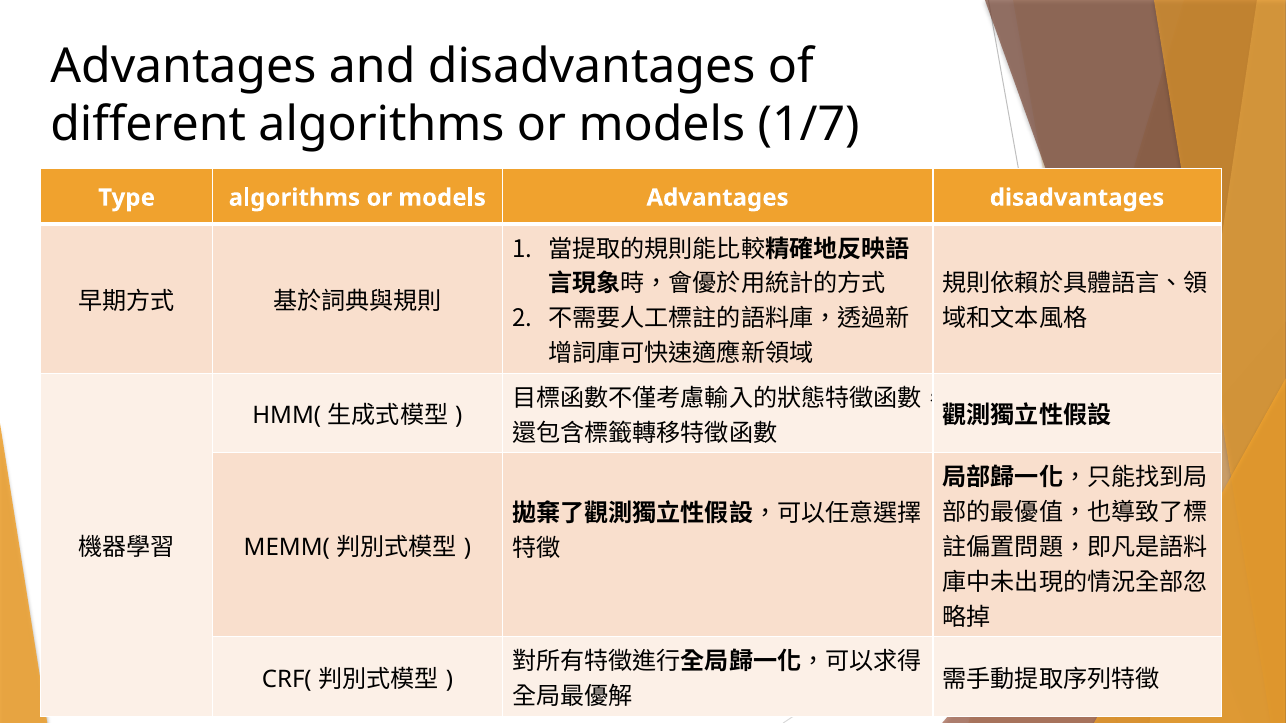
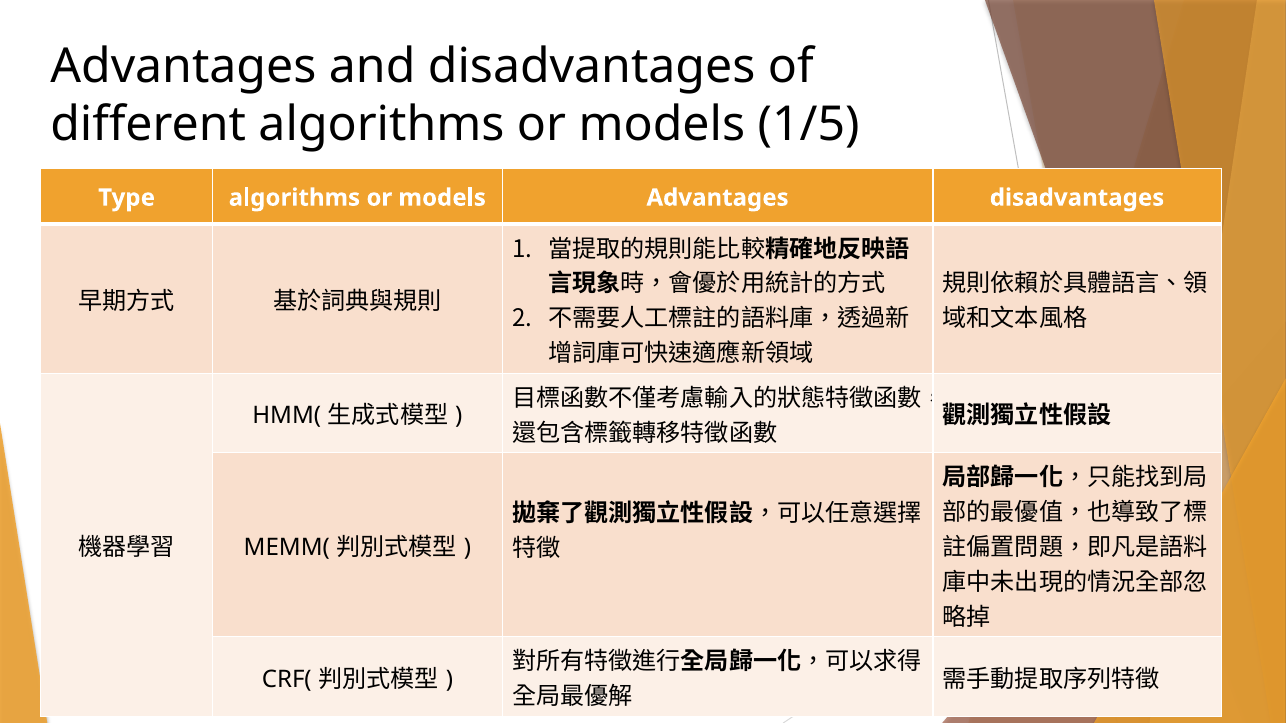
1/7: 1/7 -> 1/5 (809, 124)
